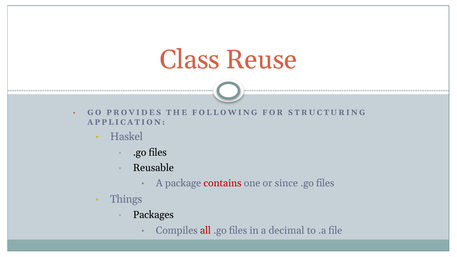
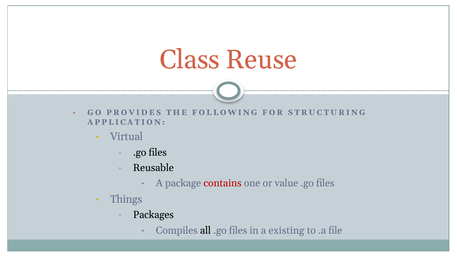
Haskel: Haskel -> Virtual (127, 137)
since: since -> value (286, 183)
all colour: red -> black (206, 230)
decimal: decimal -> existing (286, 230)
